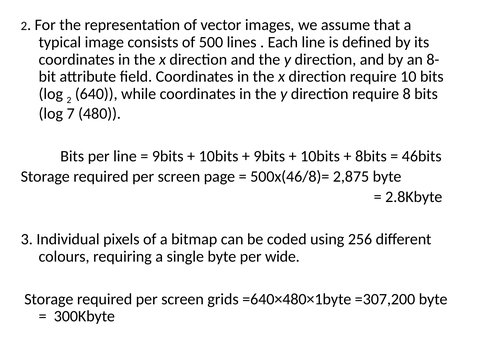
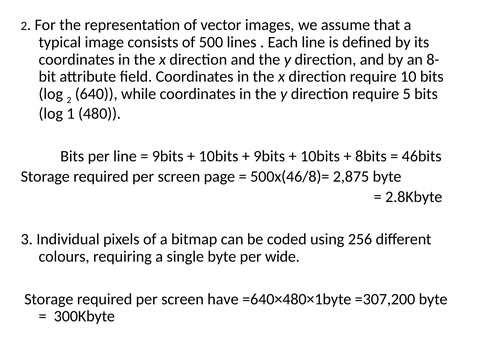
8: 8 -> 5 (407, 94)
7: 7 -> 1 (71, 113)
grids: grids -> have (223, 299)
